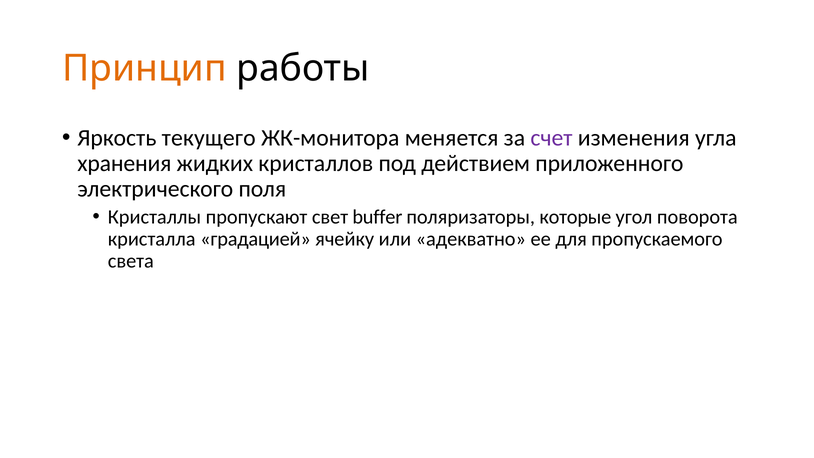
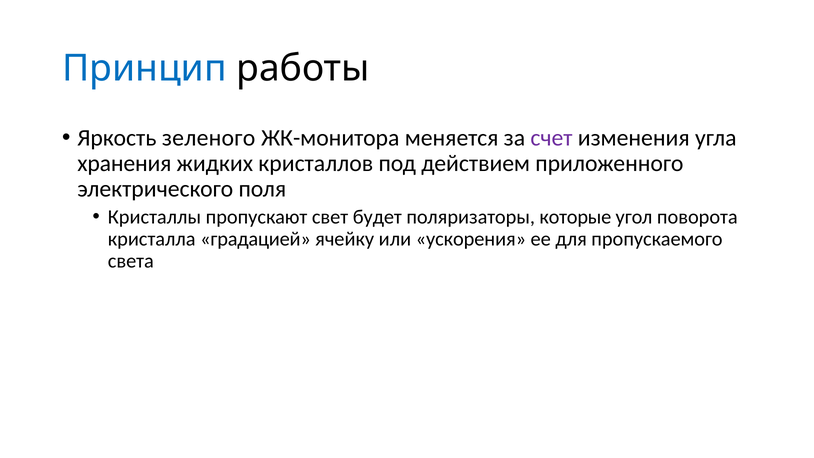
Принцип colour: orange -> blue (144, 68)
текущего: текущего -> зеленого (209, 138)
buffer: buffer -> будет (377, 217)
адекватно: адекватно -> ускорения (471, 239)
